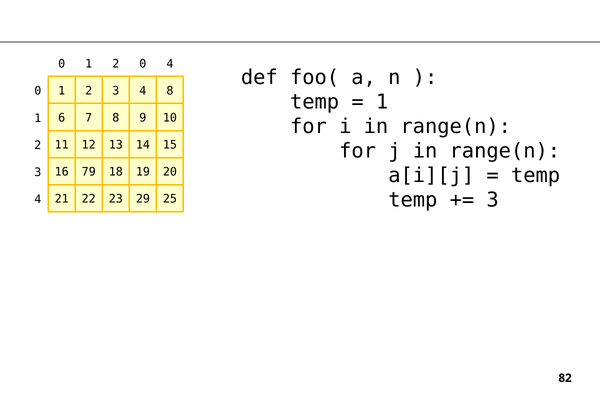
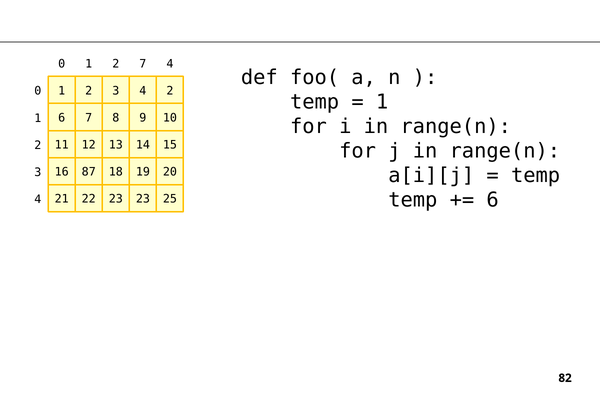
2 0: 0 -> 7 (143, 64)
4 8: 8 -> 2 (170, 91)
79: 79 -> 87 (89, 172)
3: 3 -> 6 (493, 200)
23 29: 29 -> 23 (143, 199)
